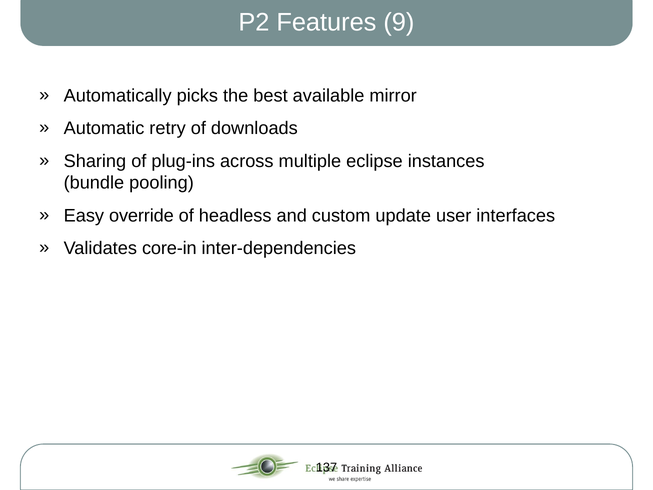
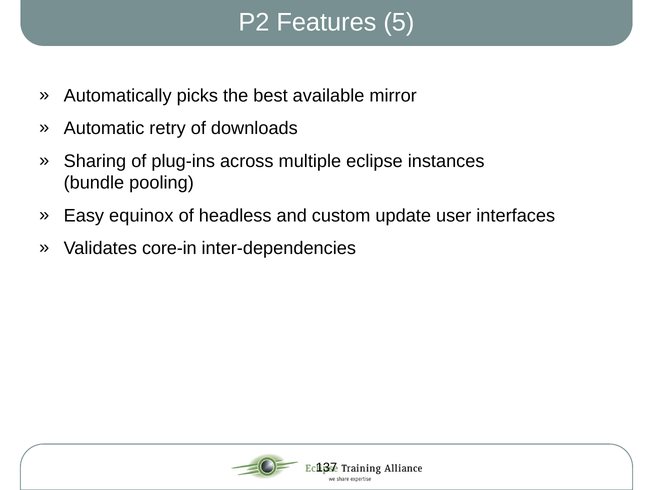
9: 9 -> 5 (399, 22)
override: override -> equinox (141, 216)
